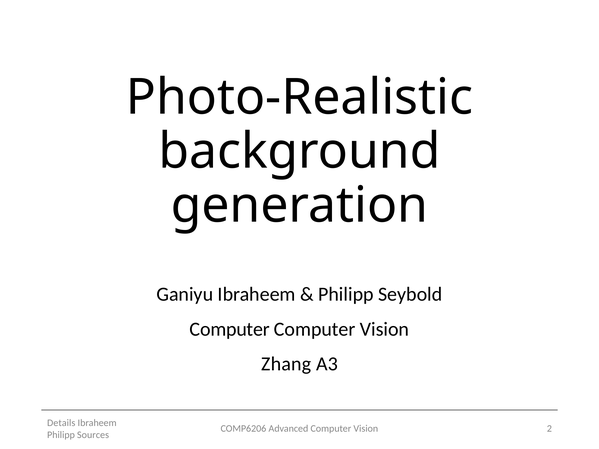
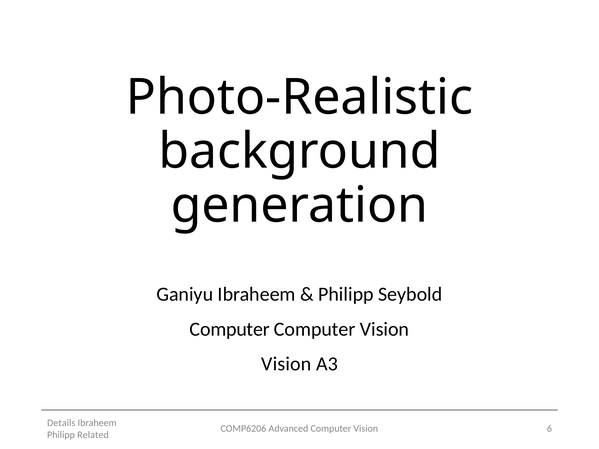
Zhang: Zhang -> Vision (286, 364)
2: 2 -> 6 (549, 429)
Sources: Sources -> Related (93, 435)
